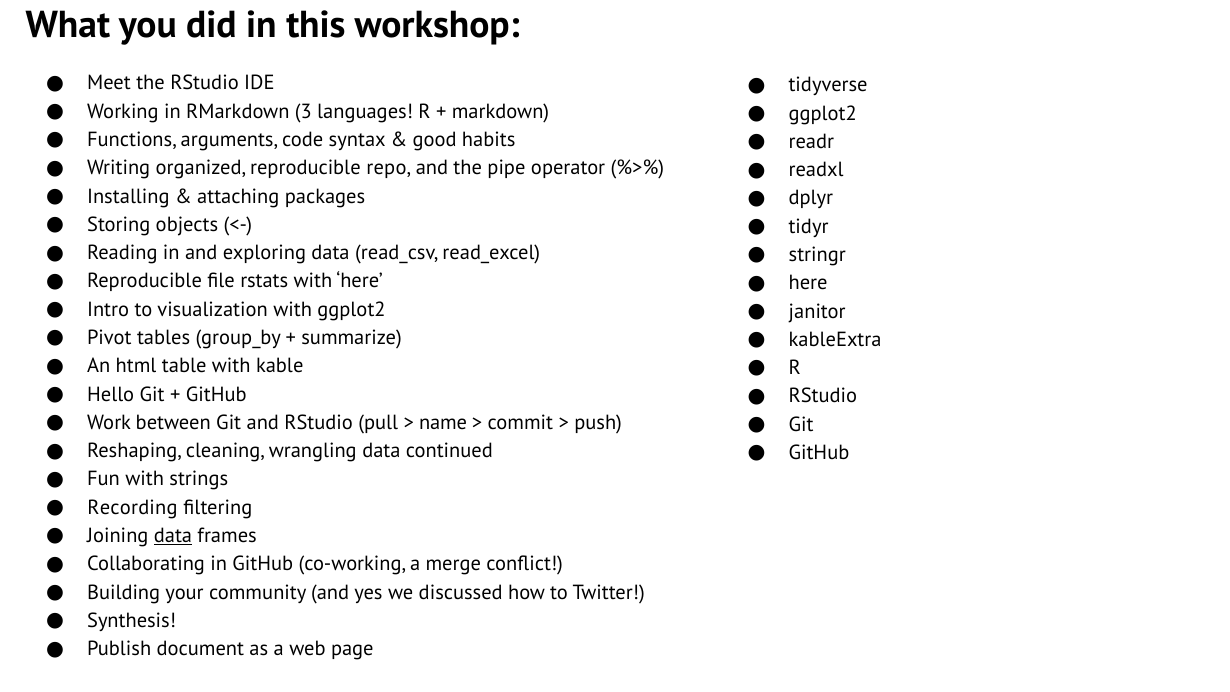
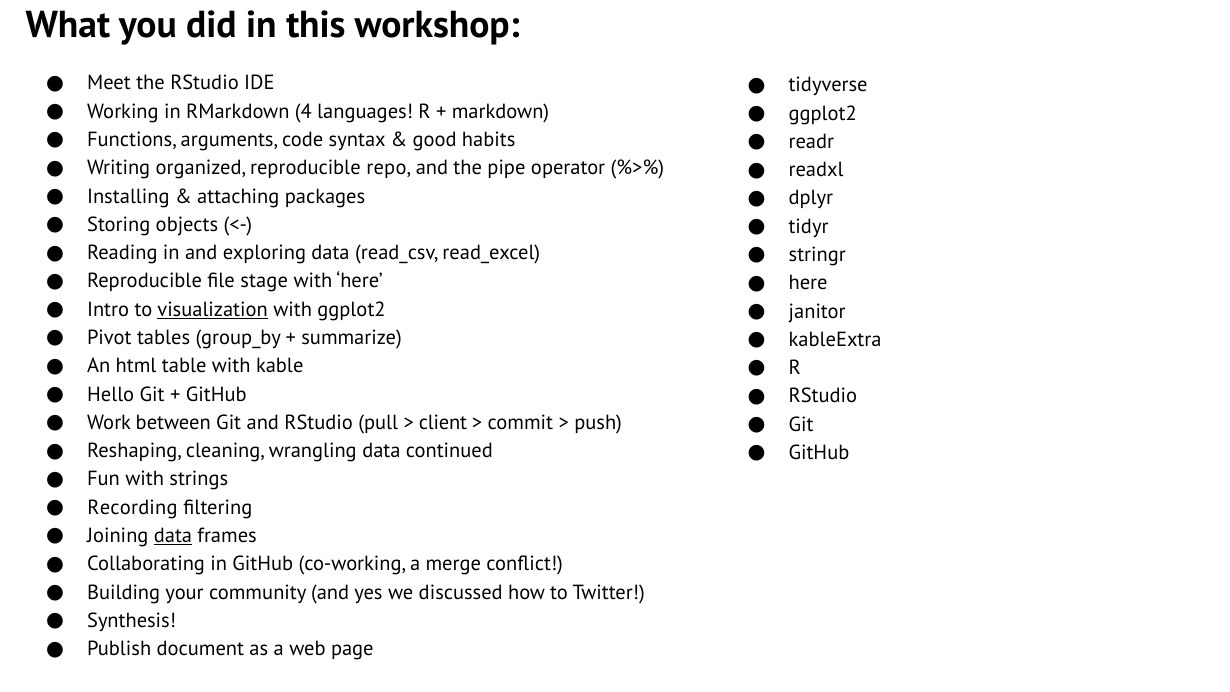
3: 3 -> 4 (303, 111)
rstats: rstats -> stage (264, 281)
visualization underline: none -> present (213, 309)
name: name -> client (443, 423)
